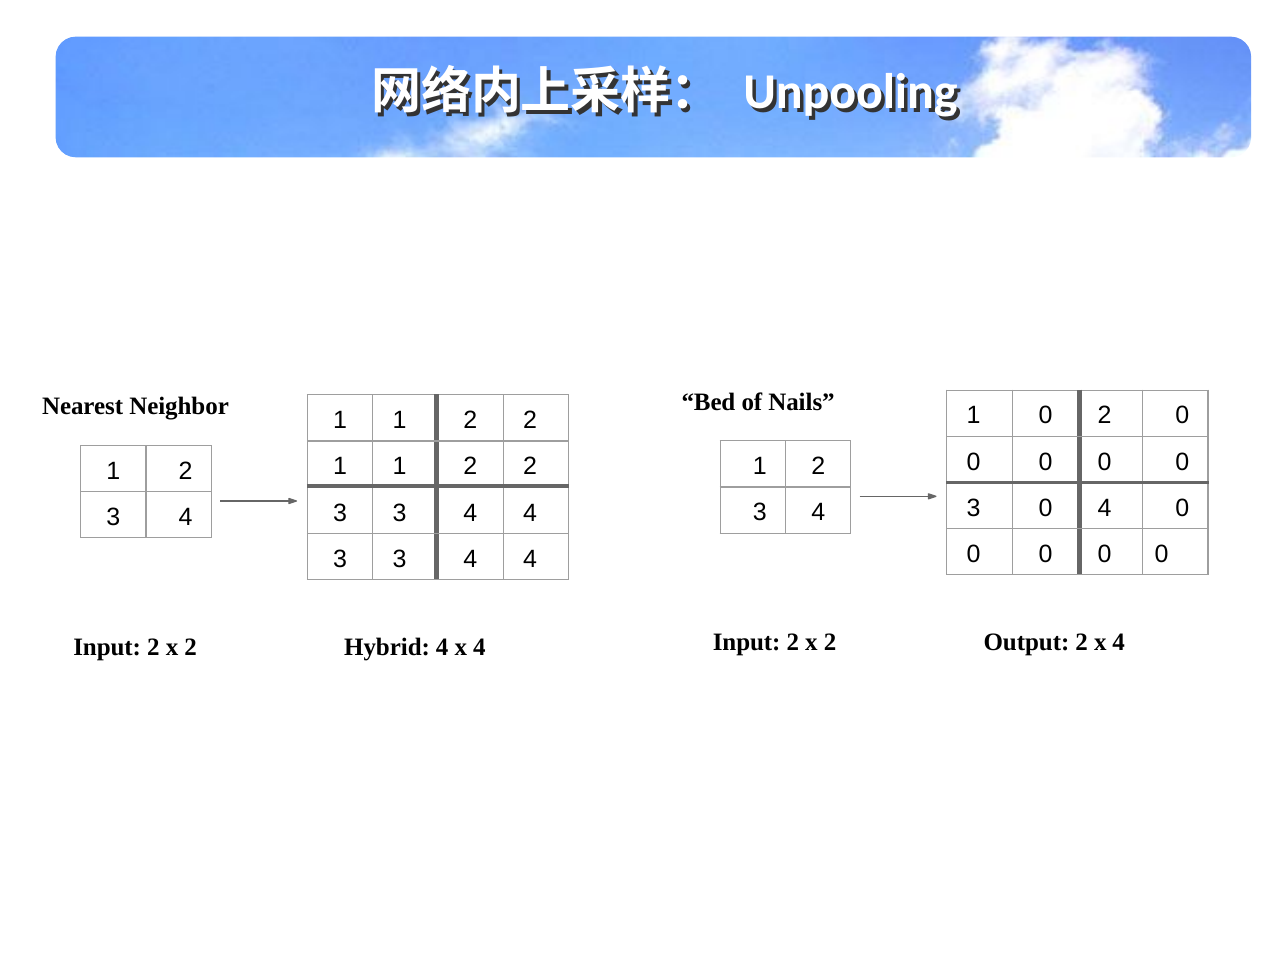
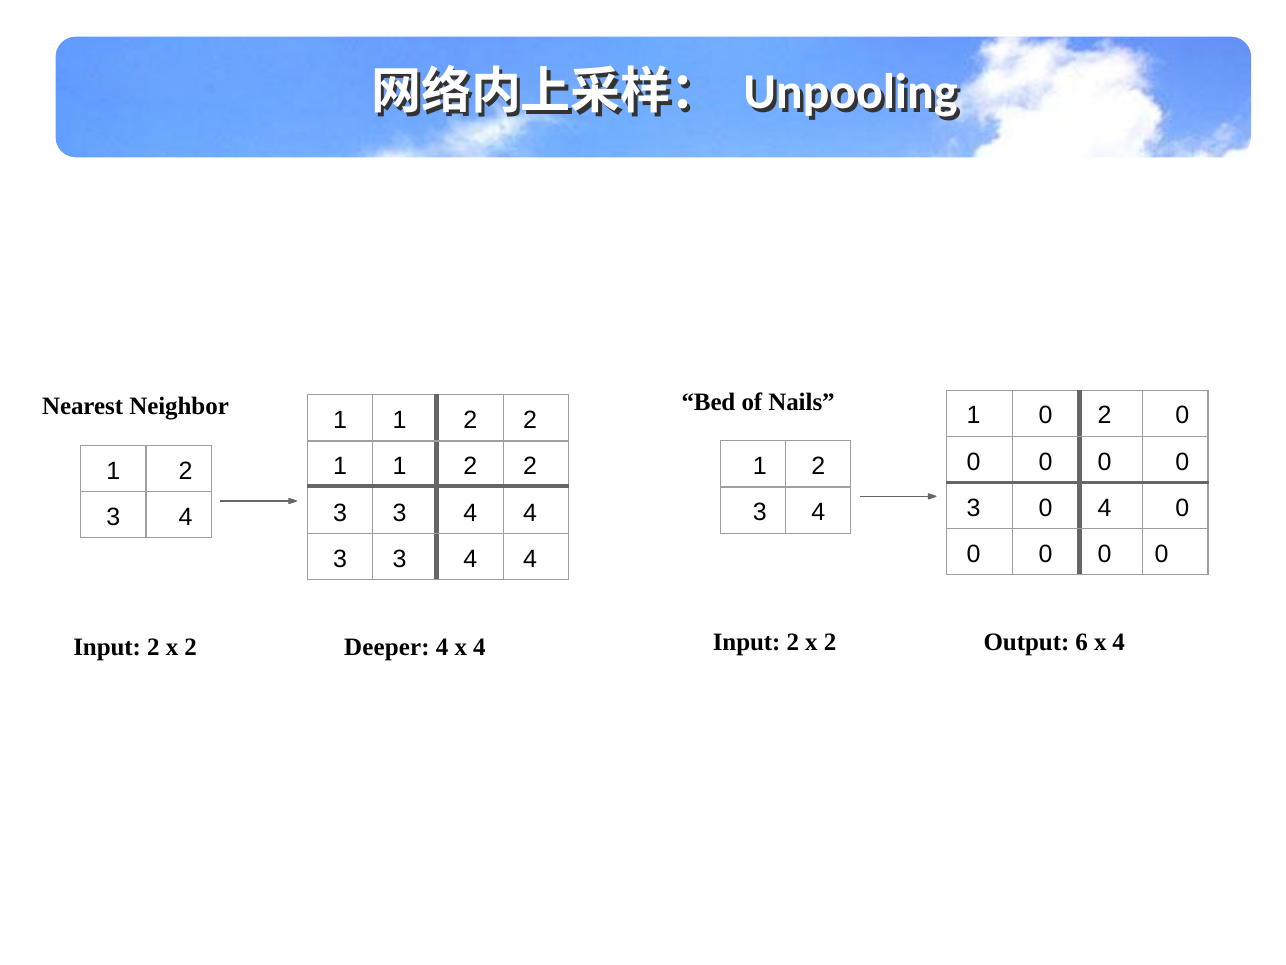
Output 2: 2 -> 6 (1082, 642)
Hybrid: Hybrid -> Deeper (387, 646)
